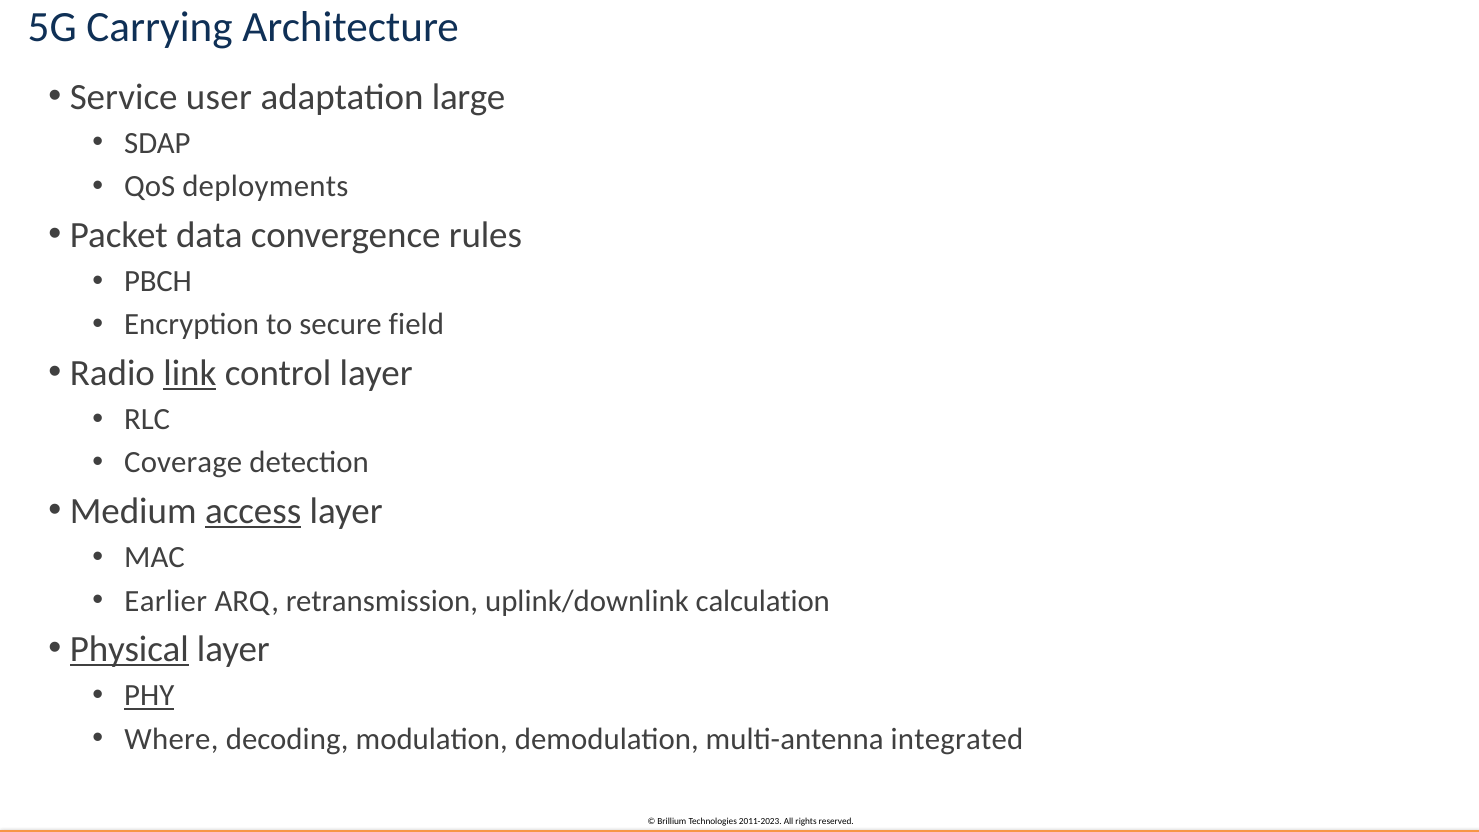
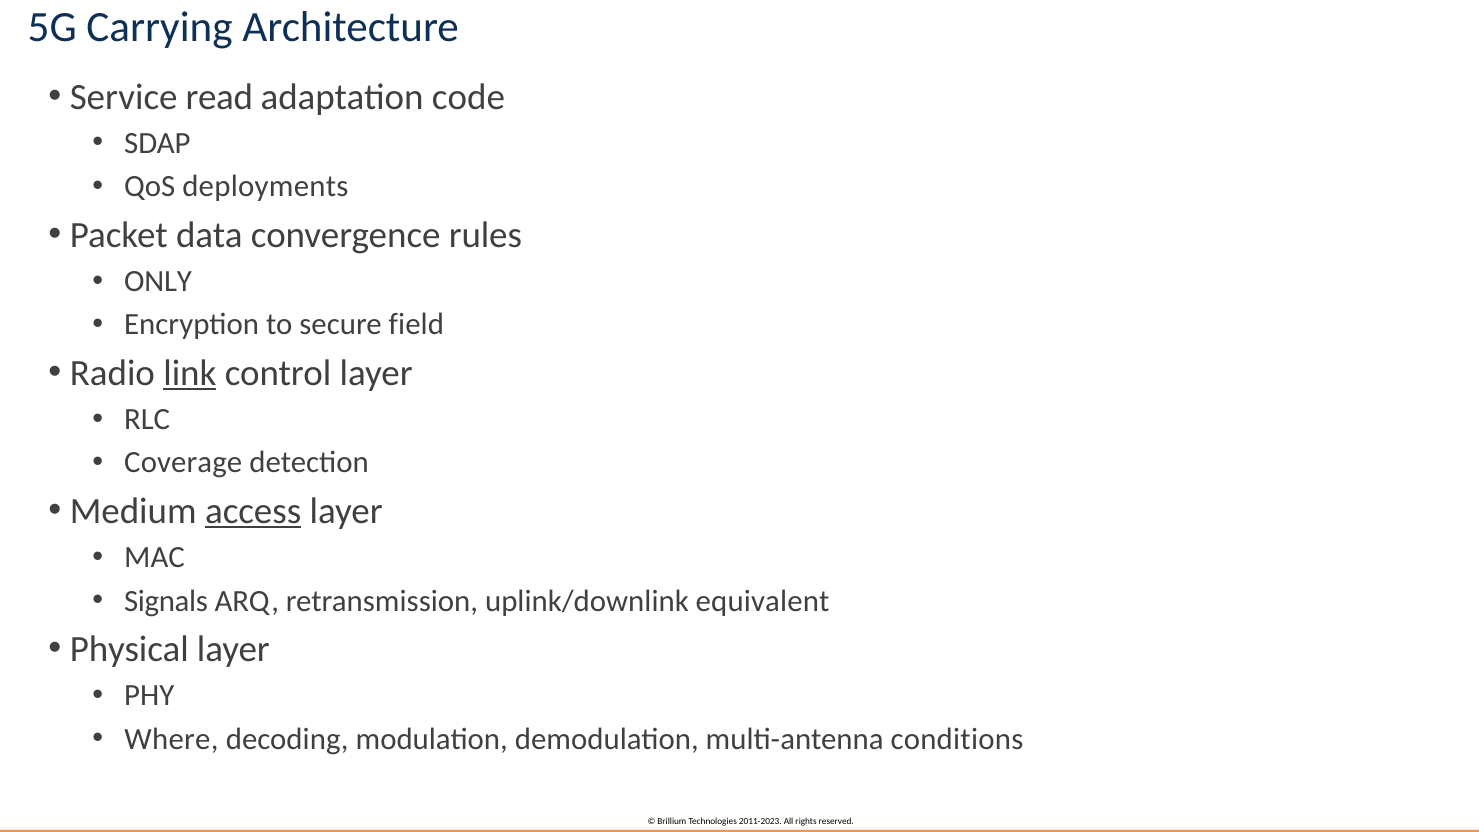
user: user -> read (219, 97)
large: large -> code (468, 97)
PBCH: PBCH -> ONLY (158, 282)
Earlier: Earlier -> Signals (166, 601)
calculation: calculation -> equivalent (763, 601)
Physical underline: present -> none (129, 649)
PHY underline: present -> none (149, 696)
integrated: integrated -> conditions (957, 739)
